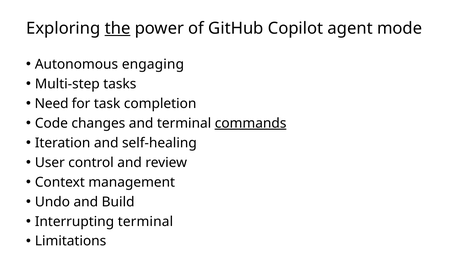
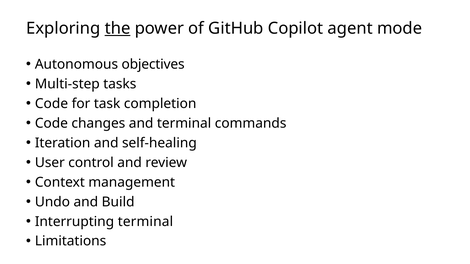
engaging: engaging -> objectives (153, 64)
Need: Need -> Code (51, 104)
commands underline: present -> none (251, 123)
